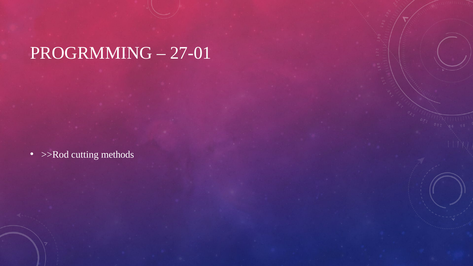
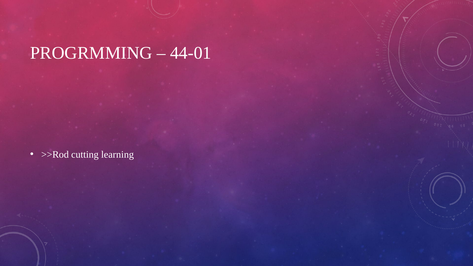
27-01: 27-01 -> 44-01 (191, 53)
methods: methods -> learning (117, 155)
